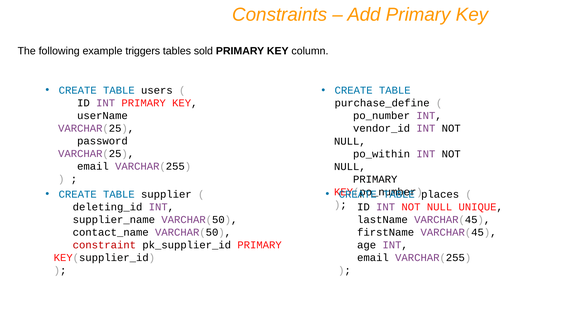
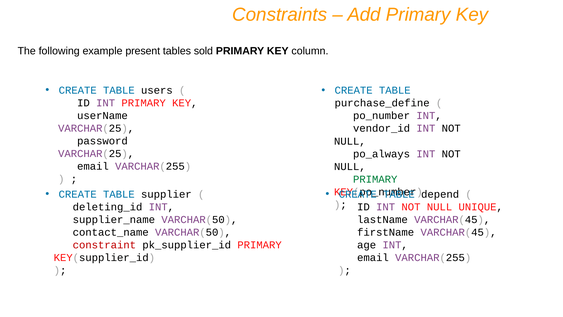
triggers: triggers -> present (143, 51)
po_within: po_within -> po_always (382, 154)
PRIMARY colour: black -> green (375, 179)
places: places -> depend (440, 194)
